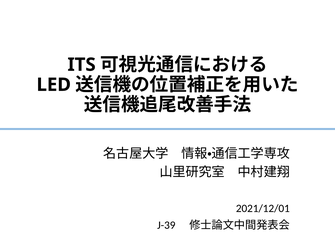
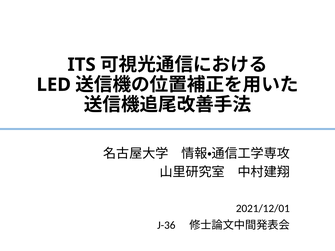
J-39: J-39 -> J-36 (166, 225)
